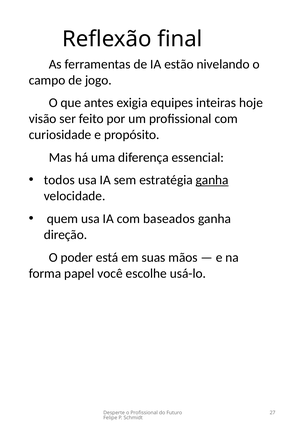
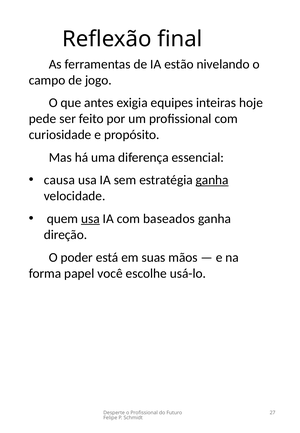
visão: visão -> pede (43, 119)
todos: todos -> causa (59, 180)
usa underline: none -> present (90, 219)
